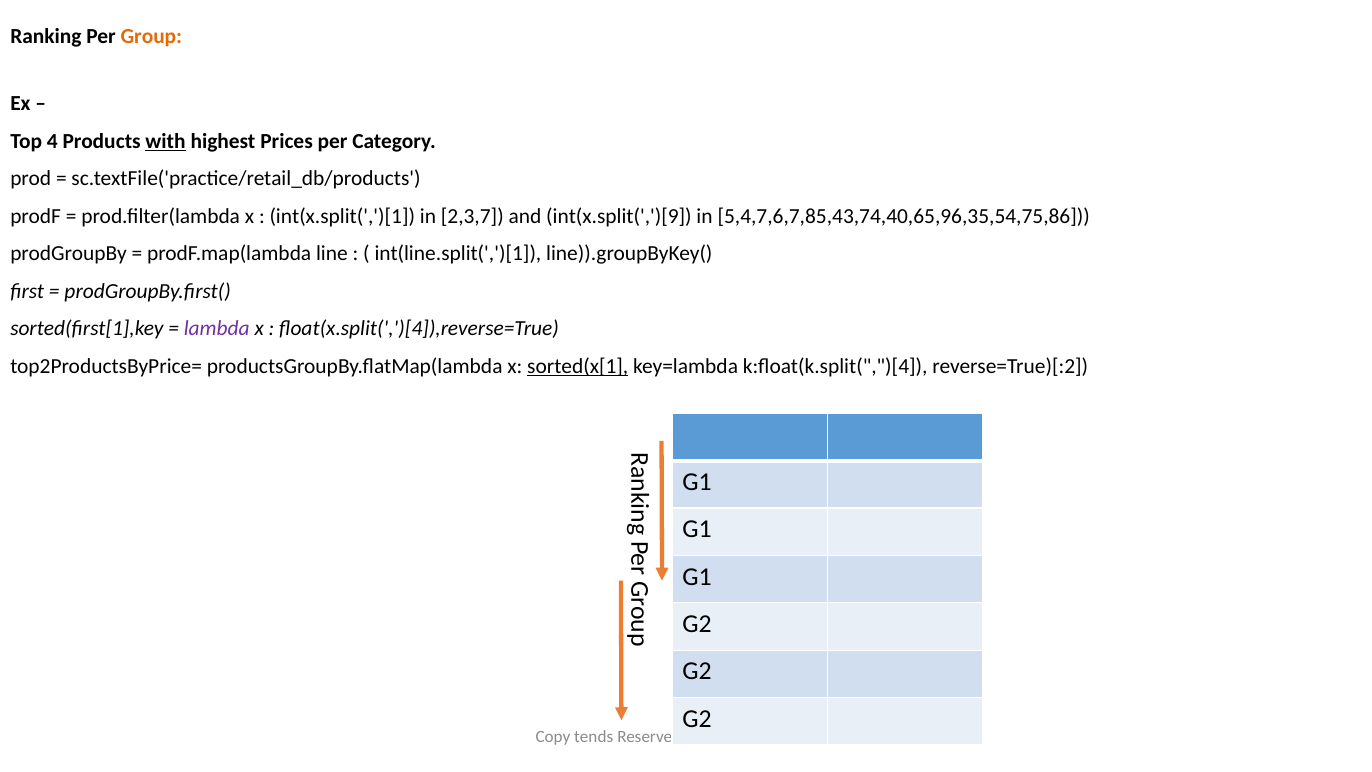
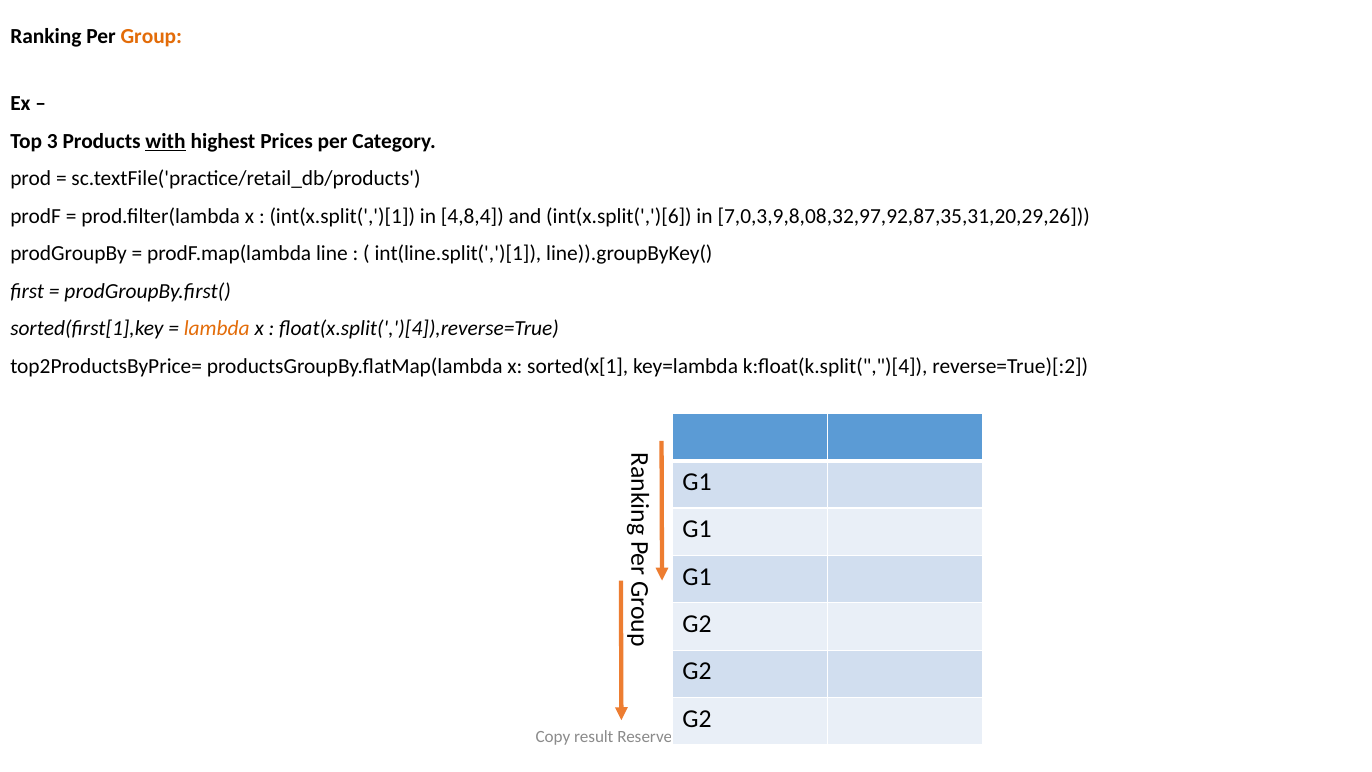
4: 4 -> 3 (52, 141)
2,3,7: 2,3,7 -> 4,8,4 (472, 216)
int(x.split(',')[9: int(x.split(',')[9 -> int(x.split(',')[6 (619, 216)
5,4,7,6,7,85,43,74,40,65,96,35,54,75,86: 5,4,7,6,7,85,43,74,40,65,96,35,54,75,86 -> 7,0,3,9,8,08,32,97,92,87,35,31,20,29,26 (904, 216)
lambda colour: purple -> orange (217, 329)
sorted(x[1 underline: present -> none (578, 366)
tends: tends -> result (594, 737)
